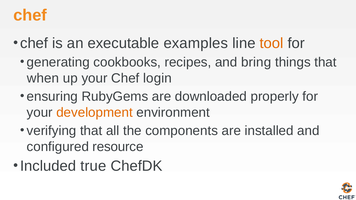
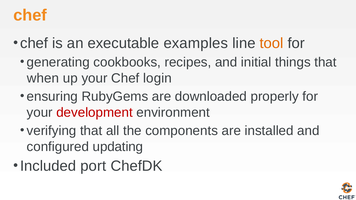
bring: bring -> initial (256, 62)
development colour: orange -> red (95, 113)
resource: resource -> updating (118, 147)
true: true -> port (93, 166)
